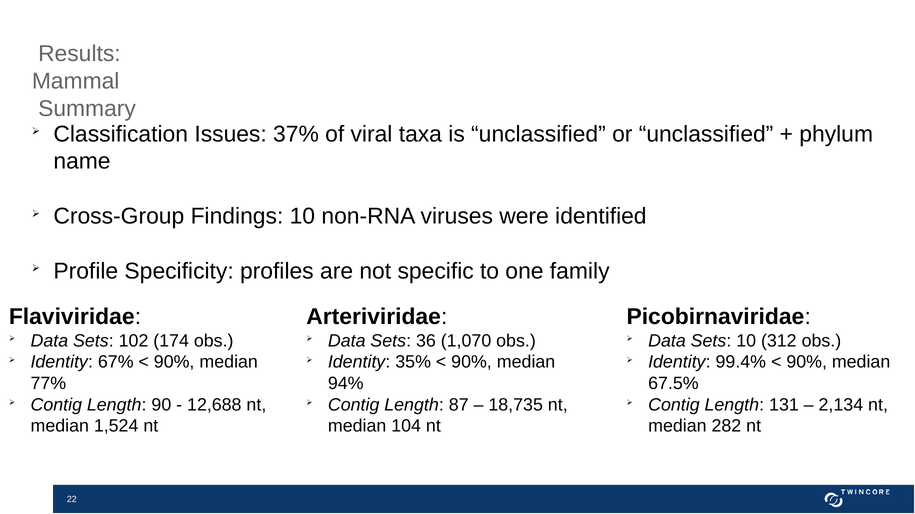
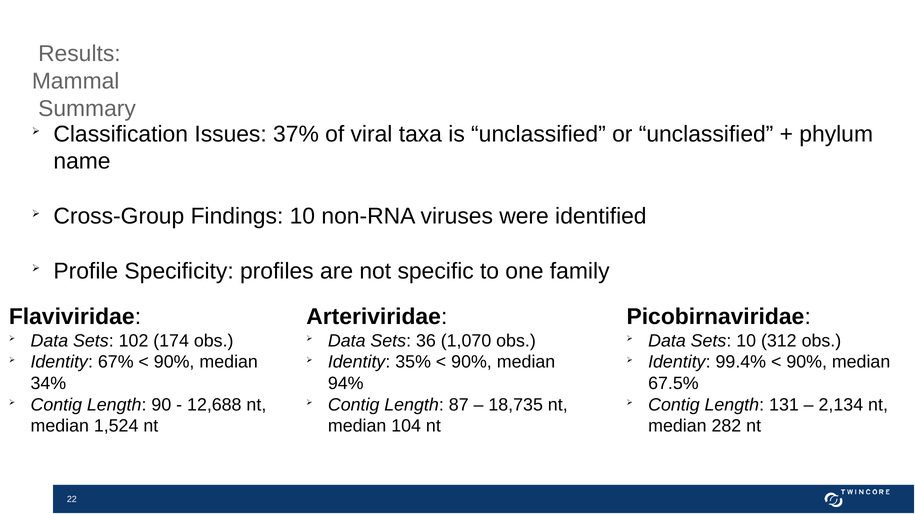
77%: 77% -> 34% (48, 384)
